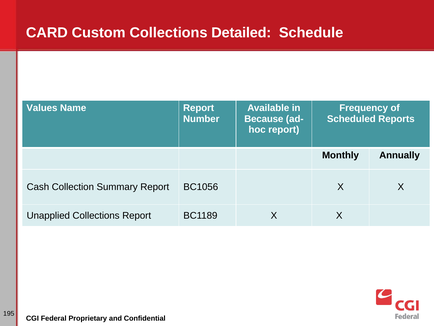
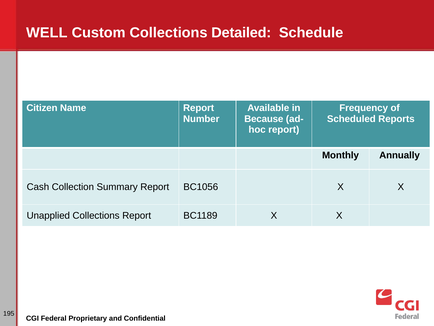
CARD: CARD -> WELL (47, 33)
Values: Values -> Citizen (42, 108)
